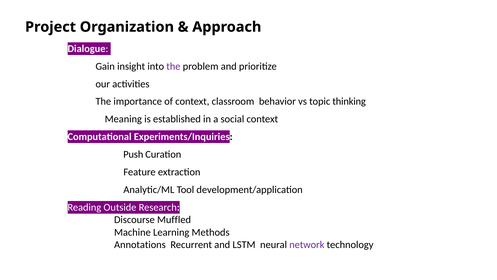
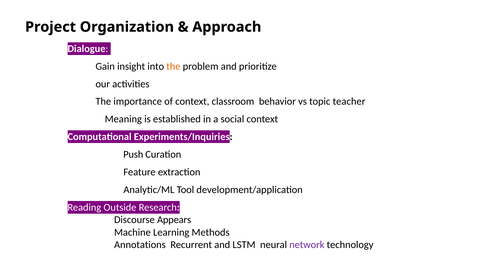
the colour: purple -> orange (173, 66)
thinking: thinking -> teacher (349, 101)
Muffled: Muffled -> Appears (174, 219)
